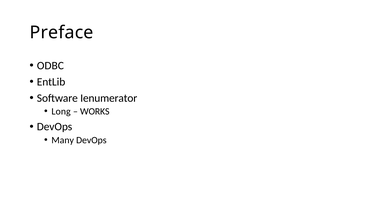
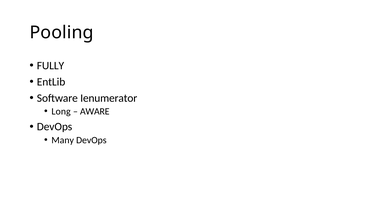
Preface: Preface -> Pooling (62, 33)
ODBC: ODBC -> FULLY (50, 66)
WORKS: WORKS -> AWARE (95, 112)
